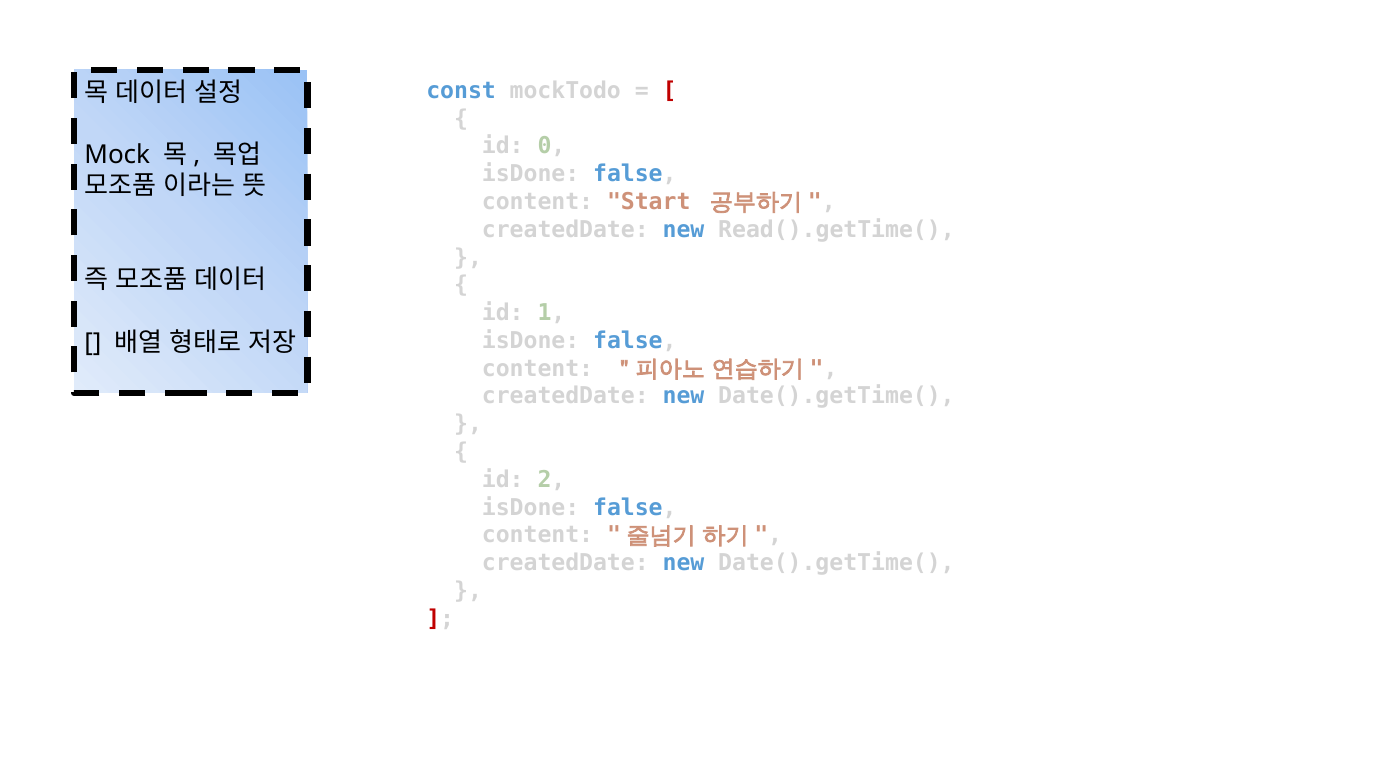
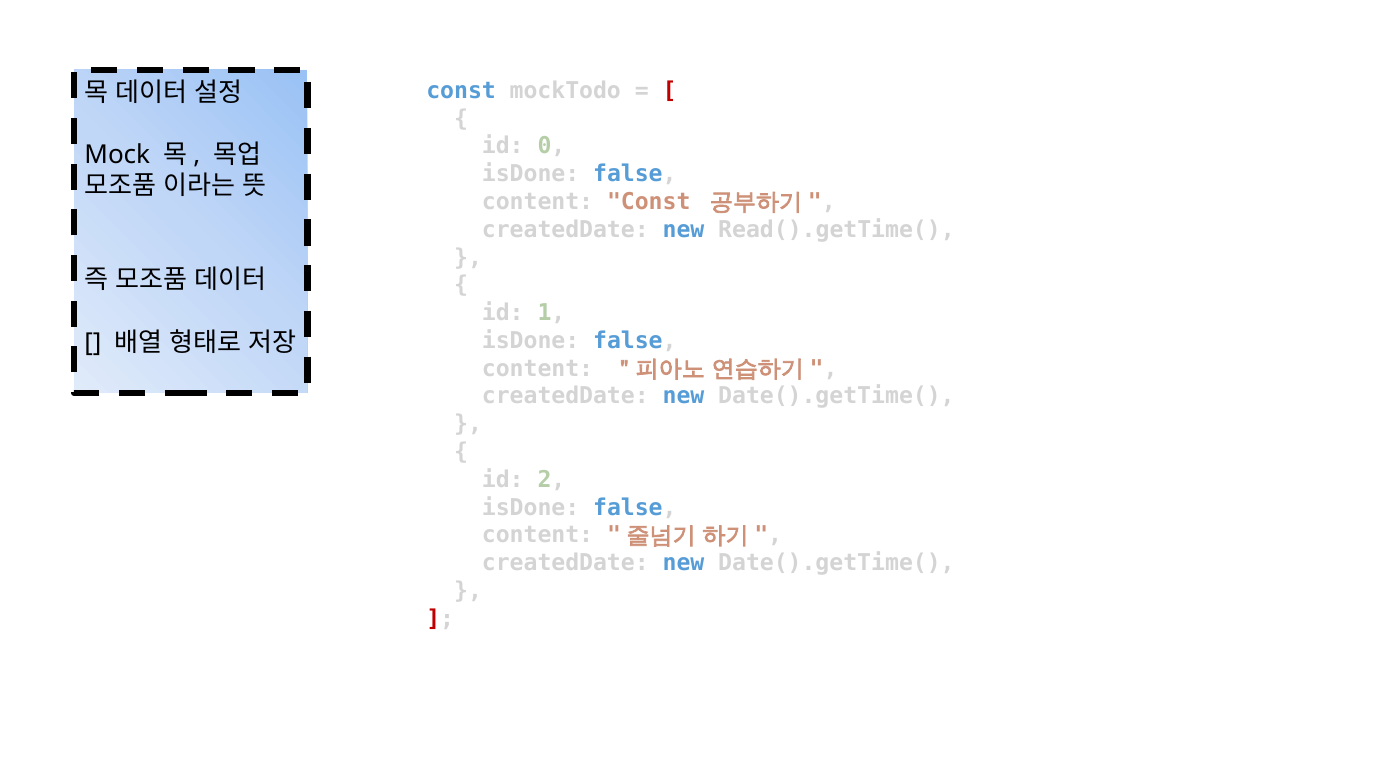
content Start: Start -> Const (649, 202)
